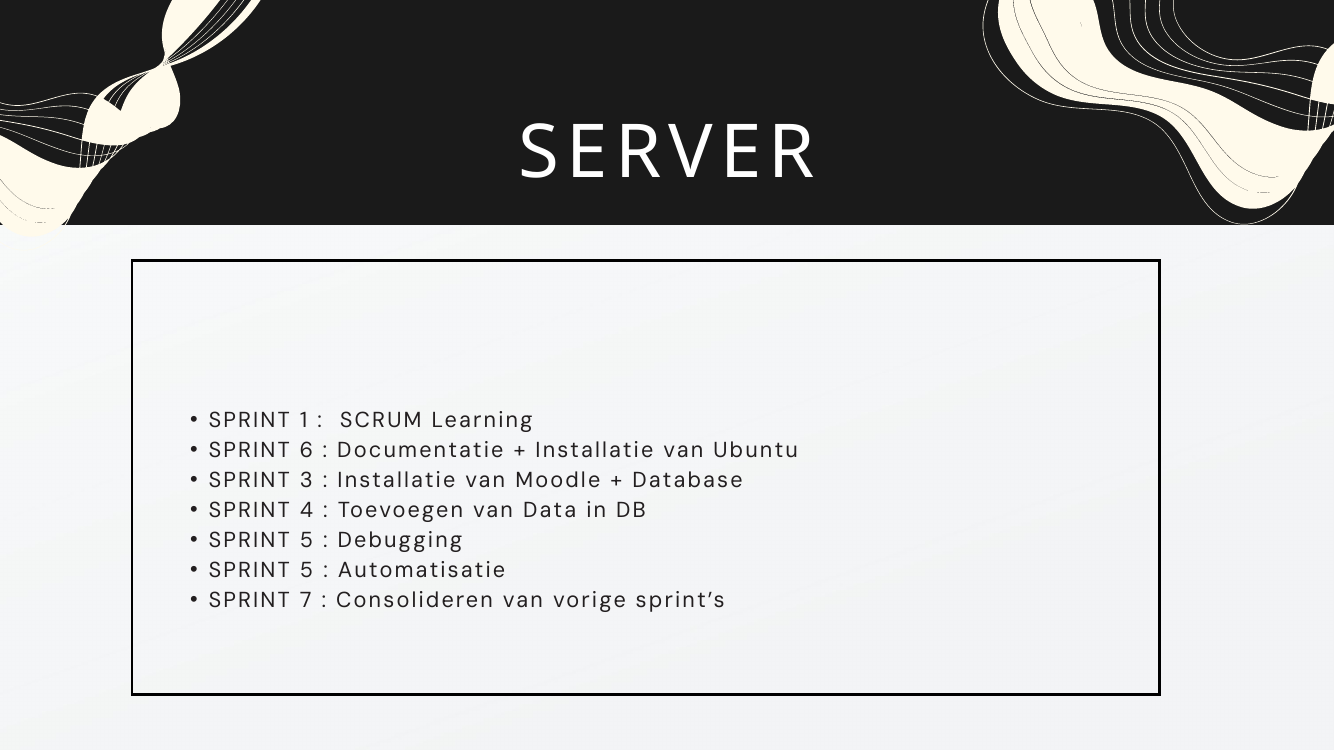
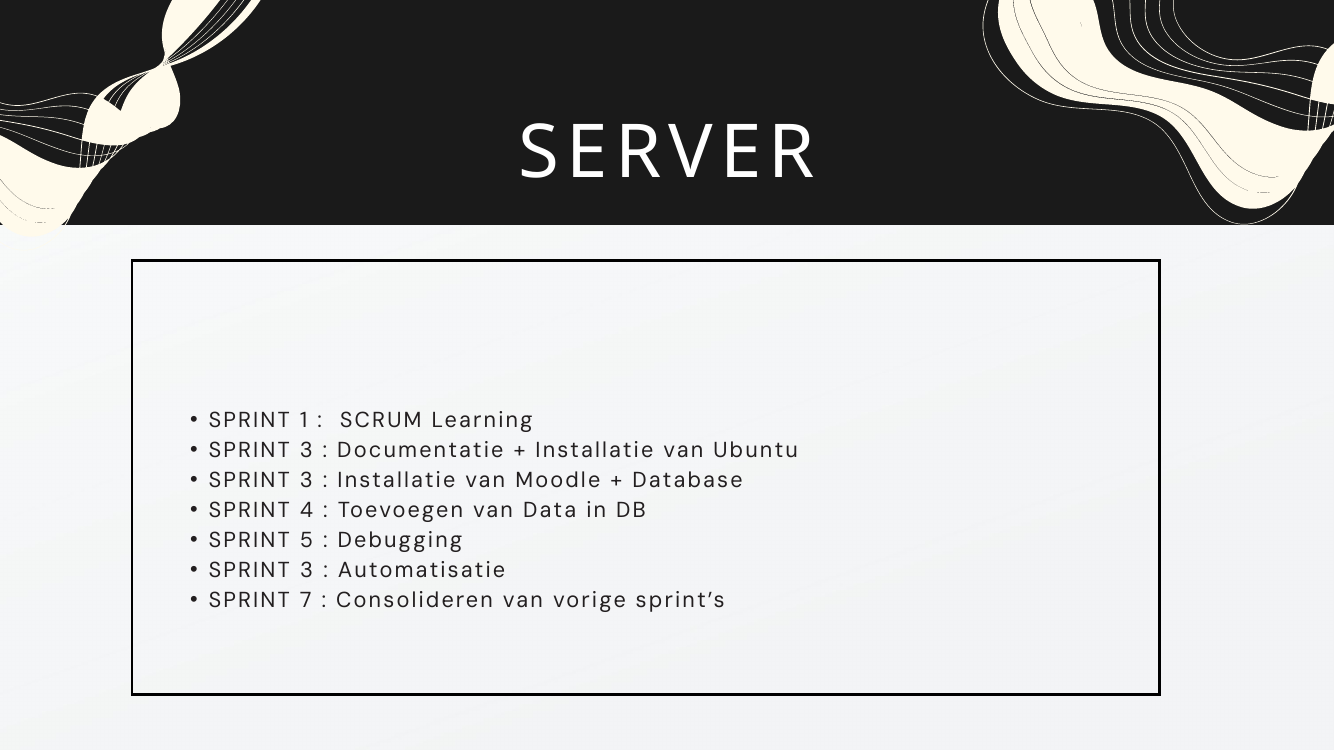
6: 6 -> 3 (306, 451)
5: 5 -> 3 (307, 570)
